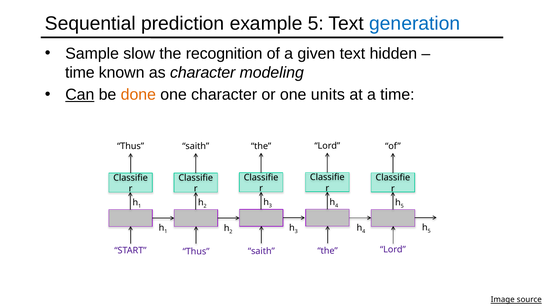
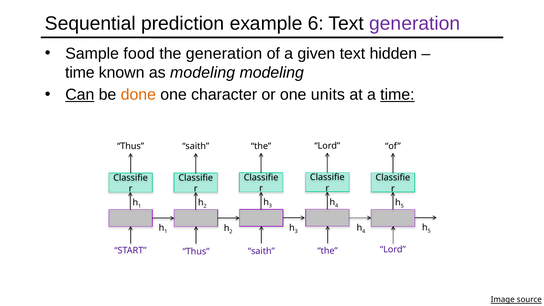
example 5: 5 -> 6 (316, 23)
generation colour: blue -> purple (415, 23)
slow: slow -> food (139, 53)
the recognition: recognition -> generation (224, 53)
as character: character -> modeling (203, 73)
time underline: none -> present (397, 95)
